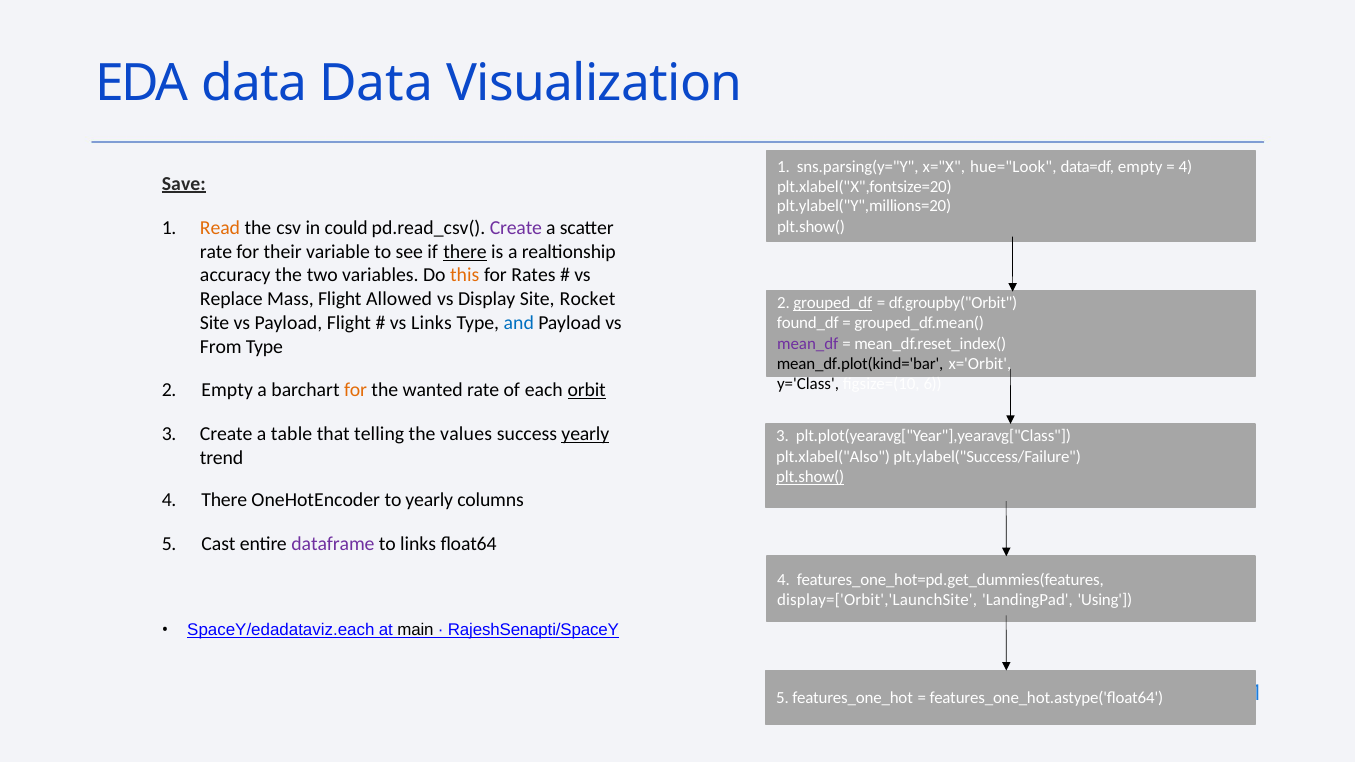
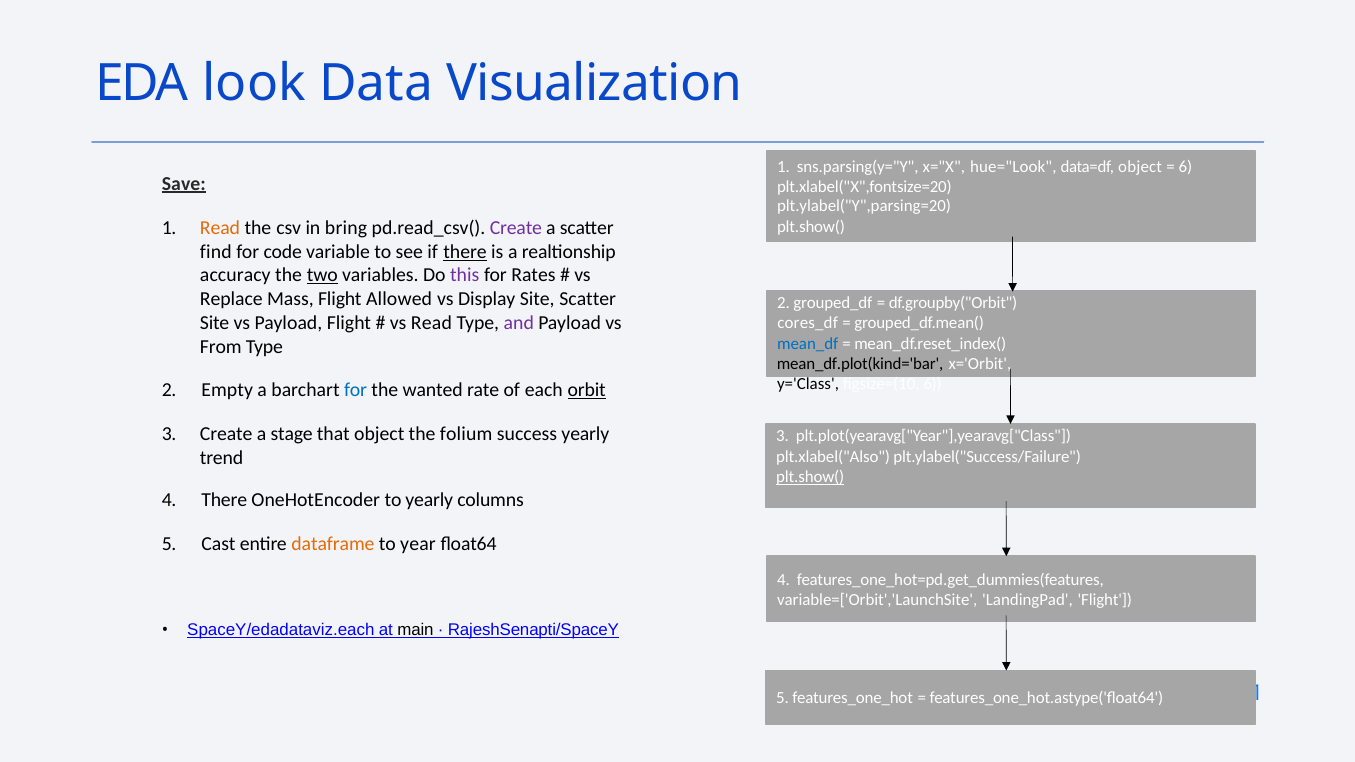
EDA data: data -> look (254, 83)
data=df empty: empty -> object (1140, 167)
4: 4 -> 6 (1185, 167)
plt.ylabel("Y",millions=20: plt.ylabel("Y",millions=20 -> plt.ylabel("Y",parsing=20 (864, 206)
could: could -> bring (346, 228)
rate: rate -> find (216, 252)
their: their -> code (283, 252)
two underline: none -> present (322, 275)
this colour: orange -> purple (465, 275)
Site Rocket: Rocket -> Scatter (588, 299)
grouped_df underline: present -> none (833, 303)
vs Links: Links -> Read (431, 323)
and colour: blue -> purple (519, 323)
found_df: found_df -> cores_df (808, 323)
mean_df colour: purple -> blue (808, 343)
for colour: orange -> blue (356, 390)
table: table -> stage (292, 434)
that telling: telling -> object (379, 434)
values: values -> folium (466, 434)
yearly underline: present -> none (585, 434)
dataframe colour: purple -> orange (333, 544)
to links: links -> year (418, 544)
display=['Orbit','LaunchSite: display=['Orbit','LaunchSite -> variable=['Orbit','LaunchSite (877, 600)
LandingPad Using: Using -> Flight (1105, 600)
